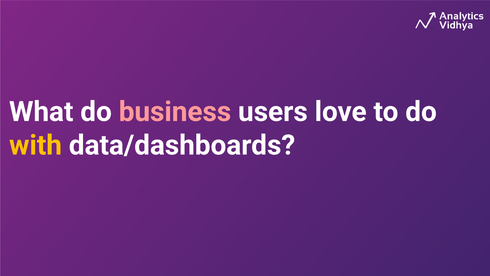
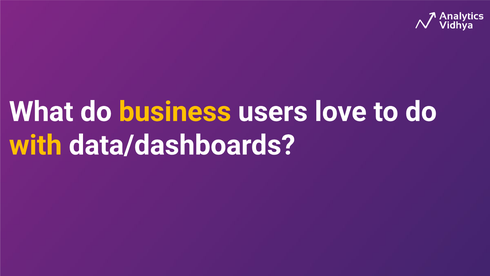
business colour: pink -> yellow (175, 112)
